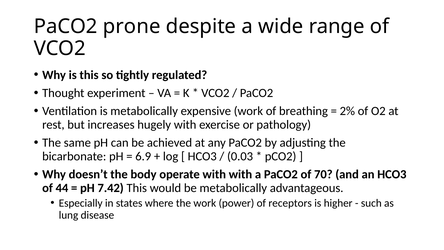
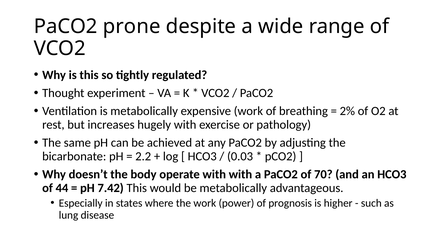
6.9: 6.9 -> 2.2 (143, 156)
receptors: receptors -> prognosis (290, 203)
